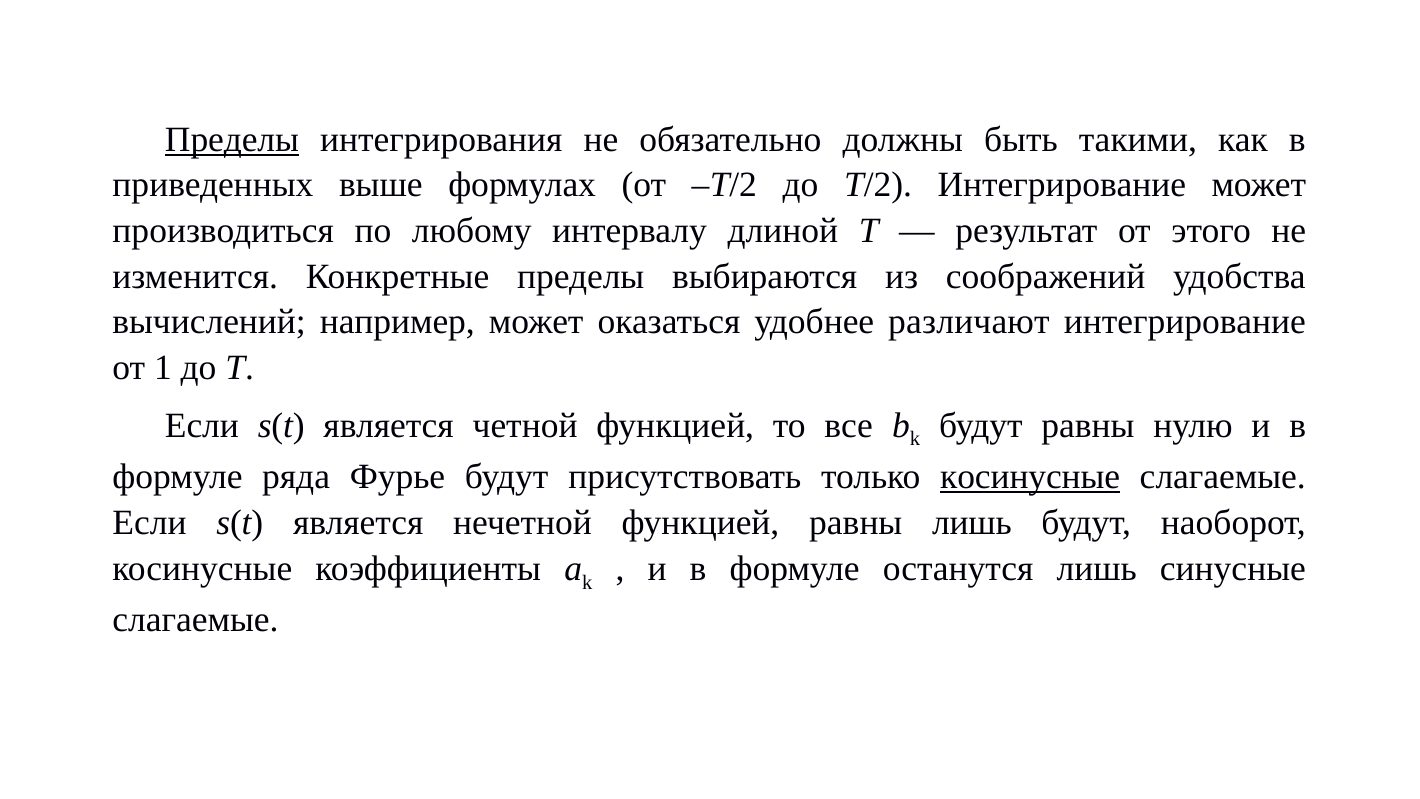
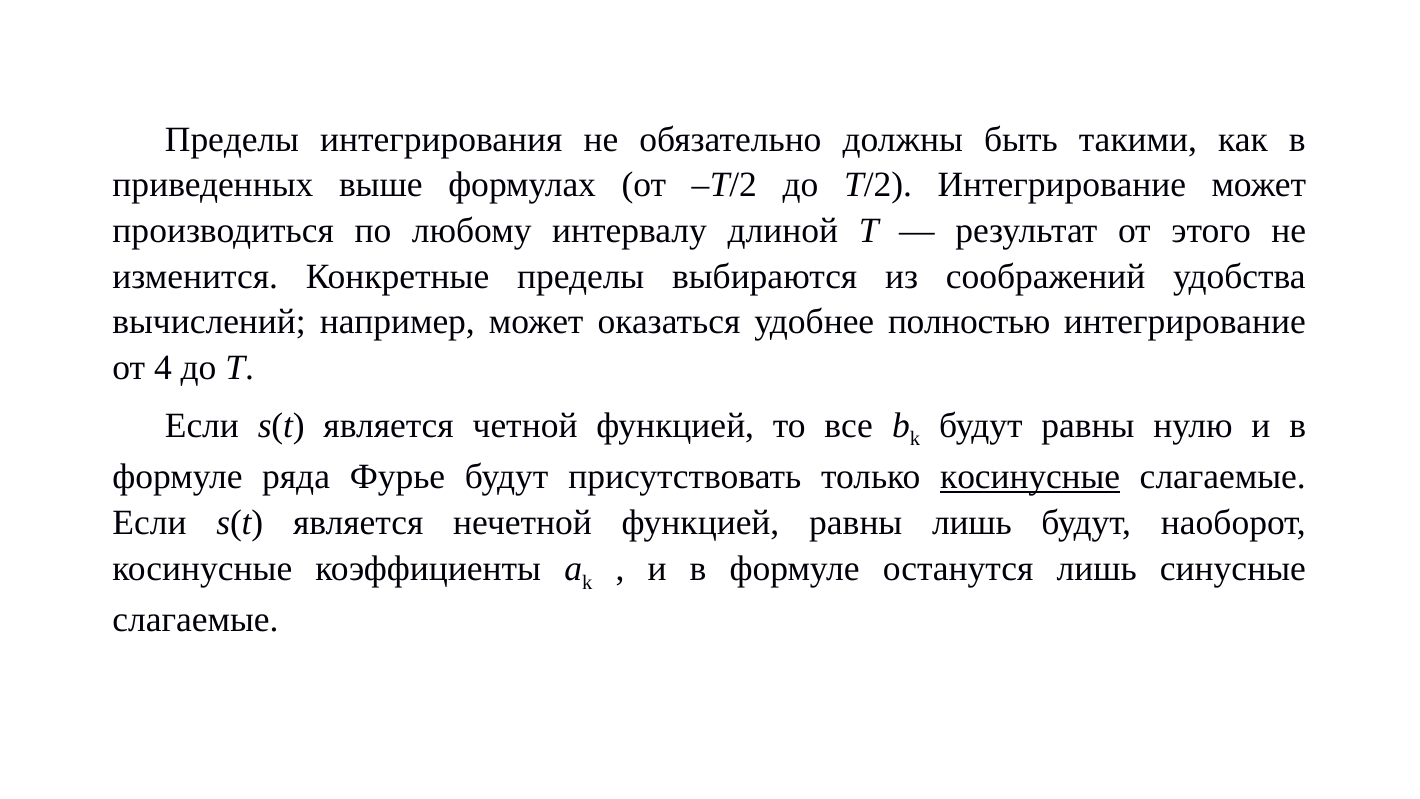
Пределы underline: present -> none (232, 140)
различают: различают -> полностью (969, 322)
1: 1 -> 4 (163, 367)
